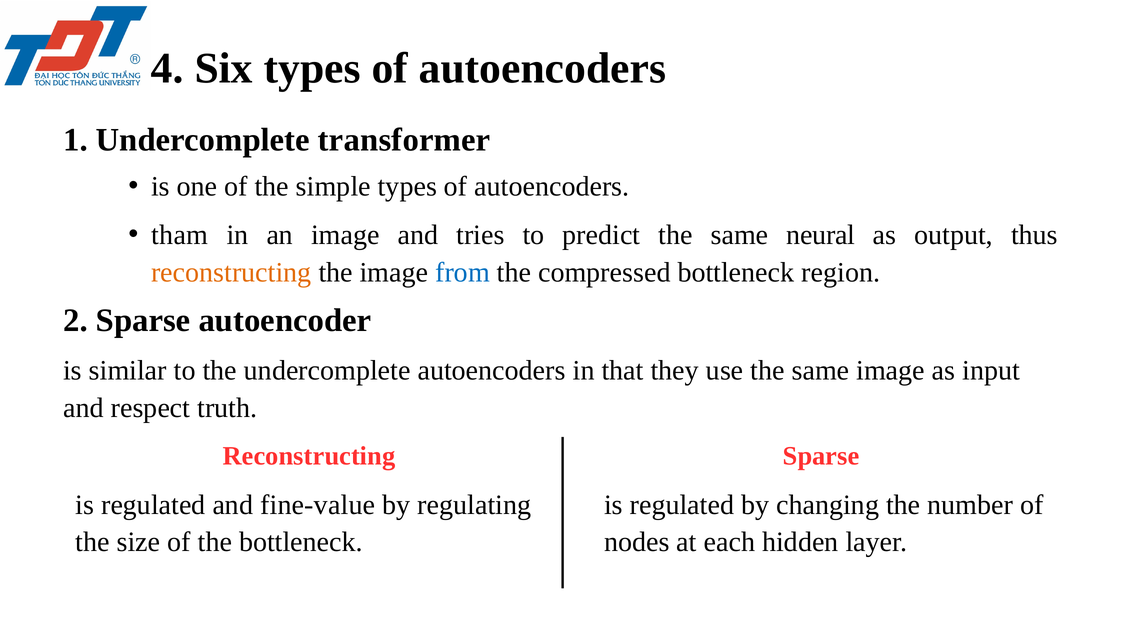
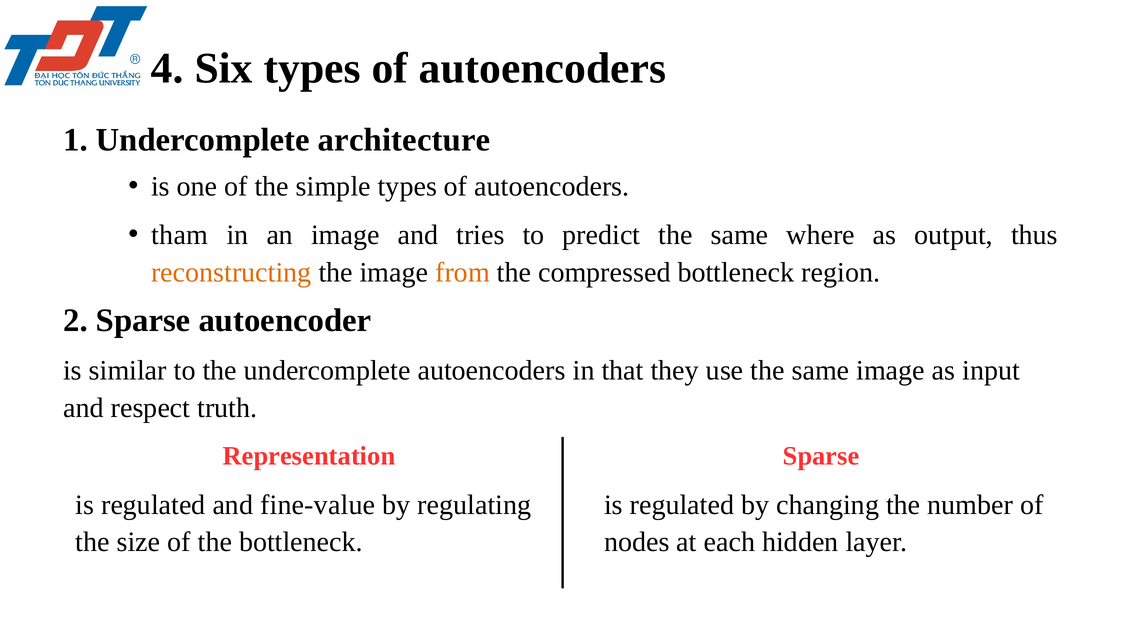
transformer: transformer -> architecture (404, 140)
neural: neural -> where (821, 235)
from colour: blue -> orange (463, 272)
Reconstructing: Reconstructing -> Representation (309, 456)
